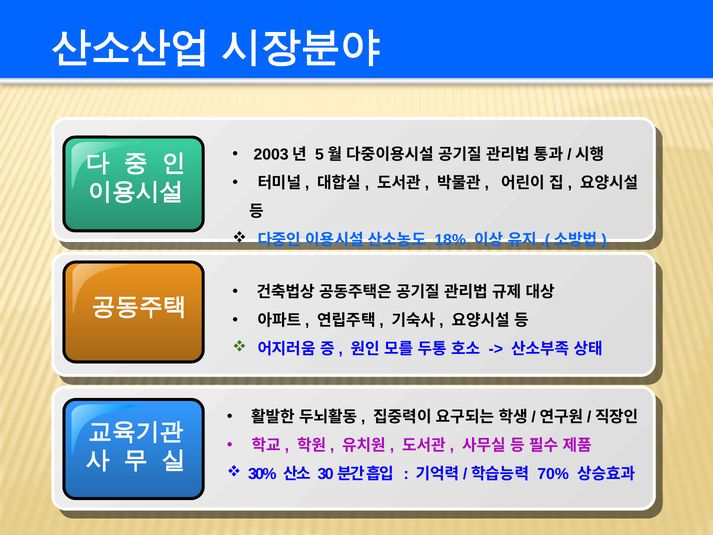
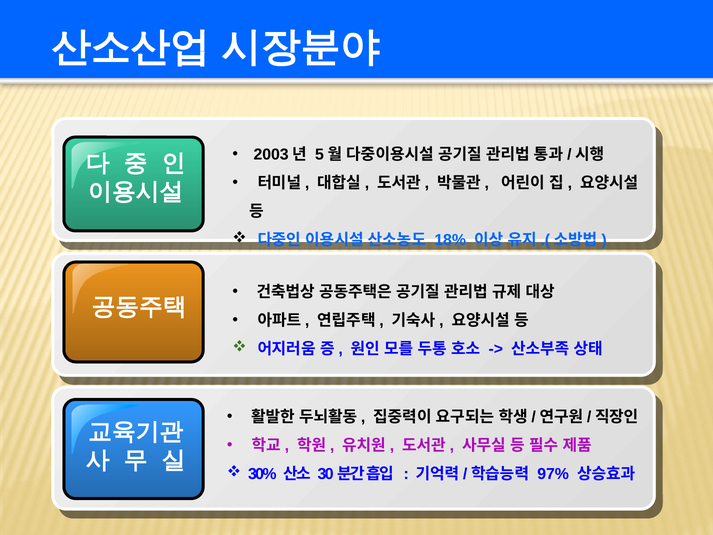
70%: 70% -> 97% (553, 474)
